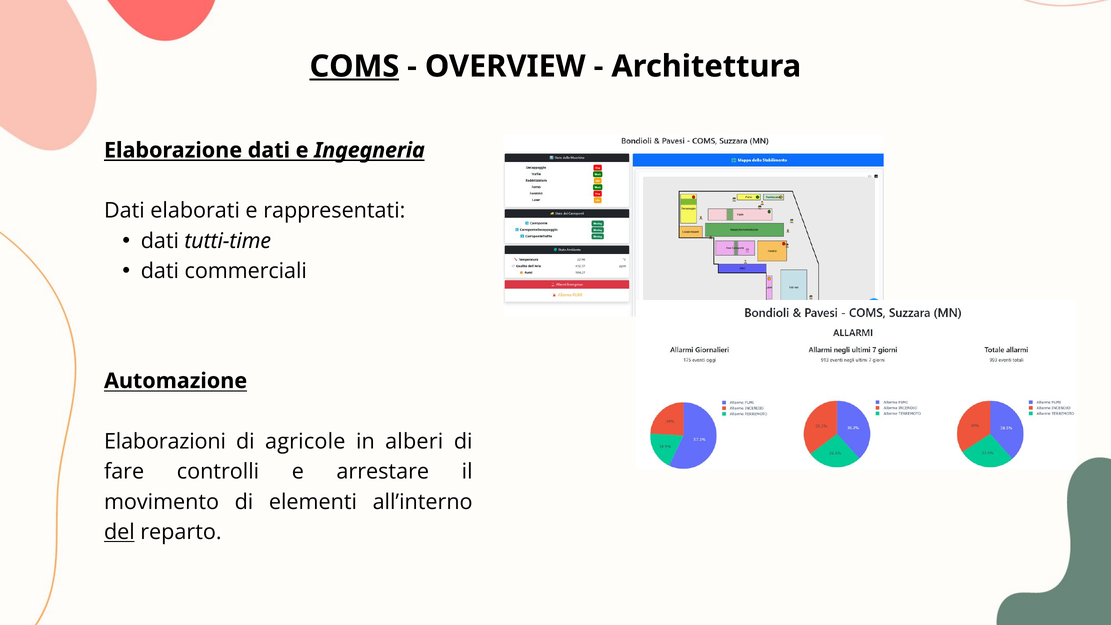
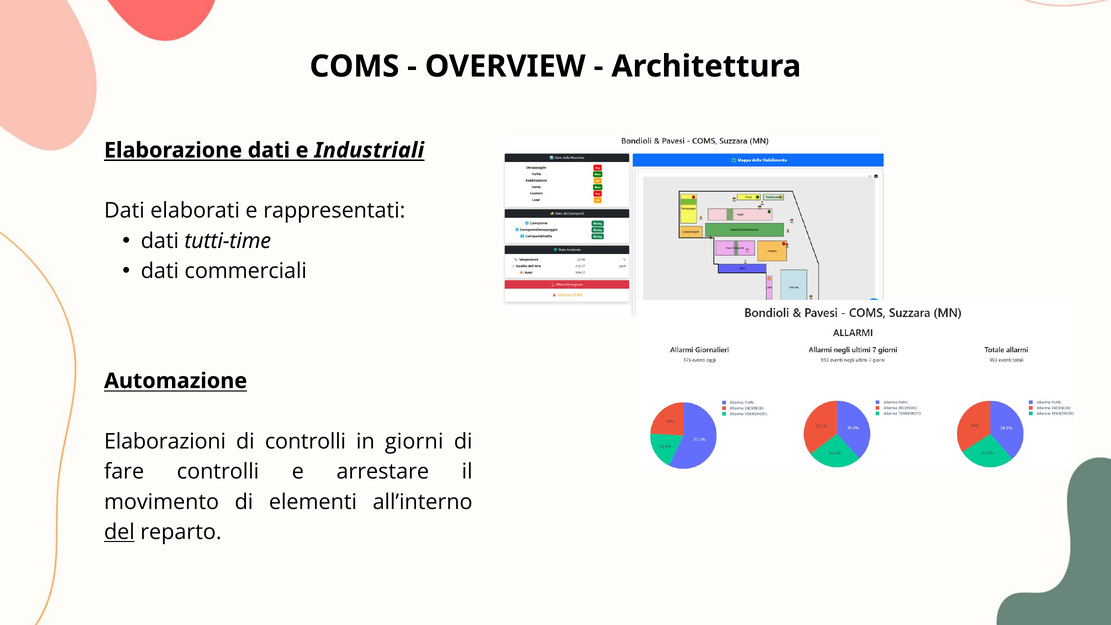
COMS underline: present -> none (354, 66)
Ingegneria: Ingegneria -> Industriali (369, 150)
di agricole: agricole -> controlli (305, 441)
alberi: alberi -> giorni (414, 441)
